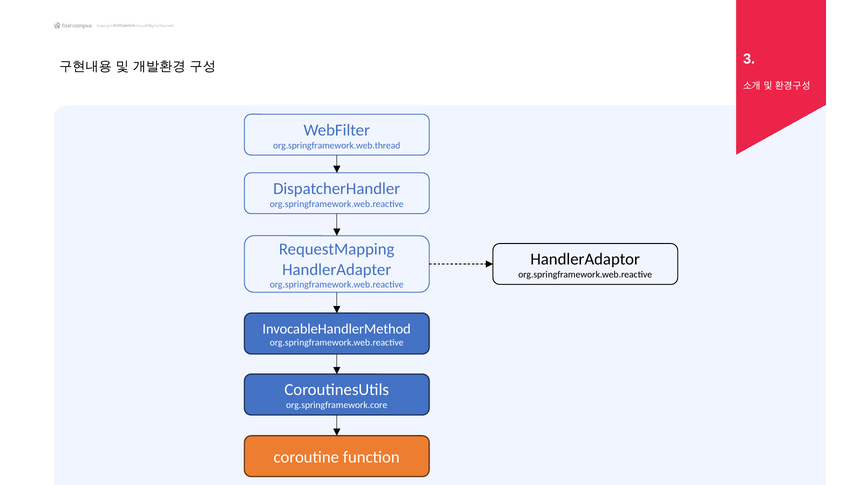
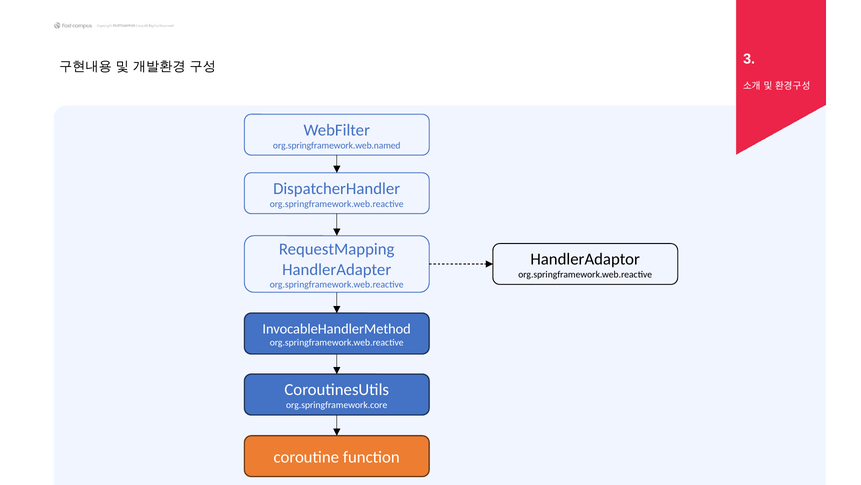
org.springframework.web.thread: org.springframework.web.thread -> org.springframework.web.named (337, 145)
